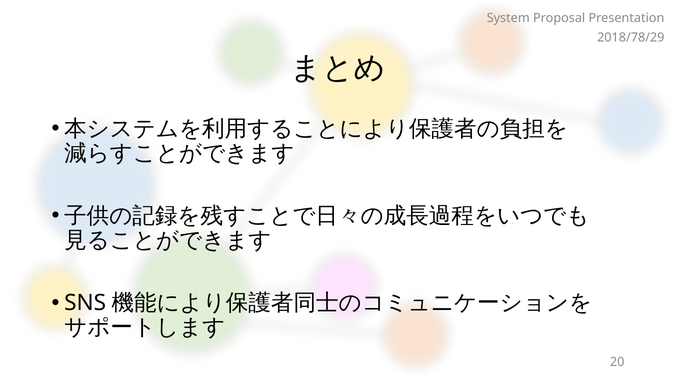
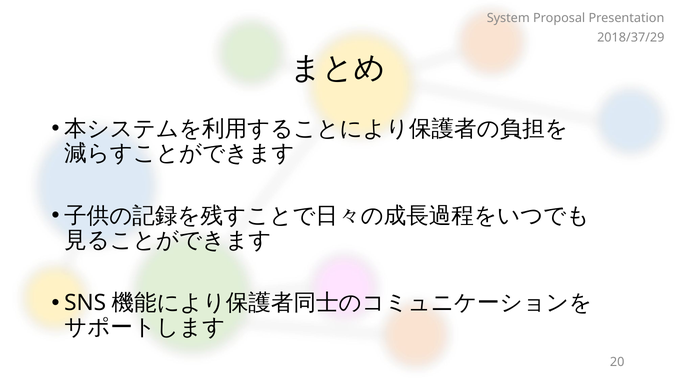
2018/78/29: 2018/78/29 -> 2018/37/29 (631, 38)
